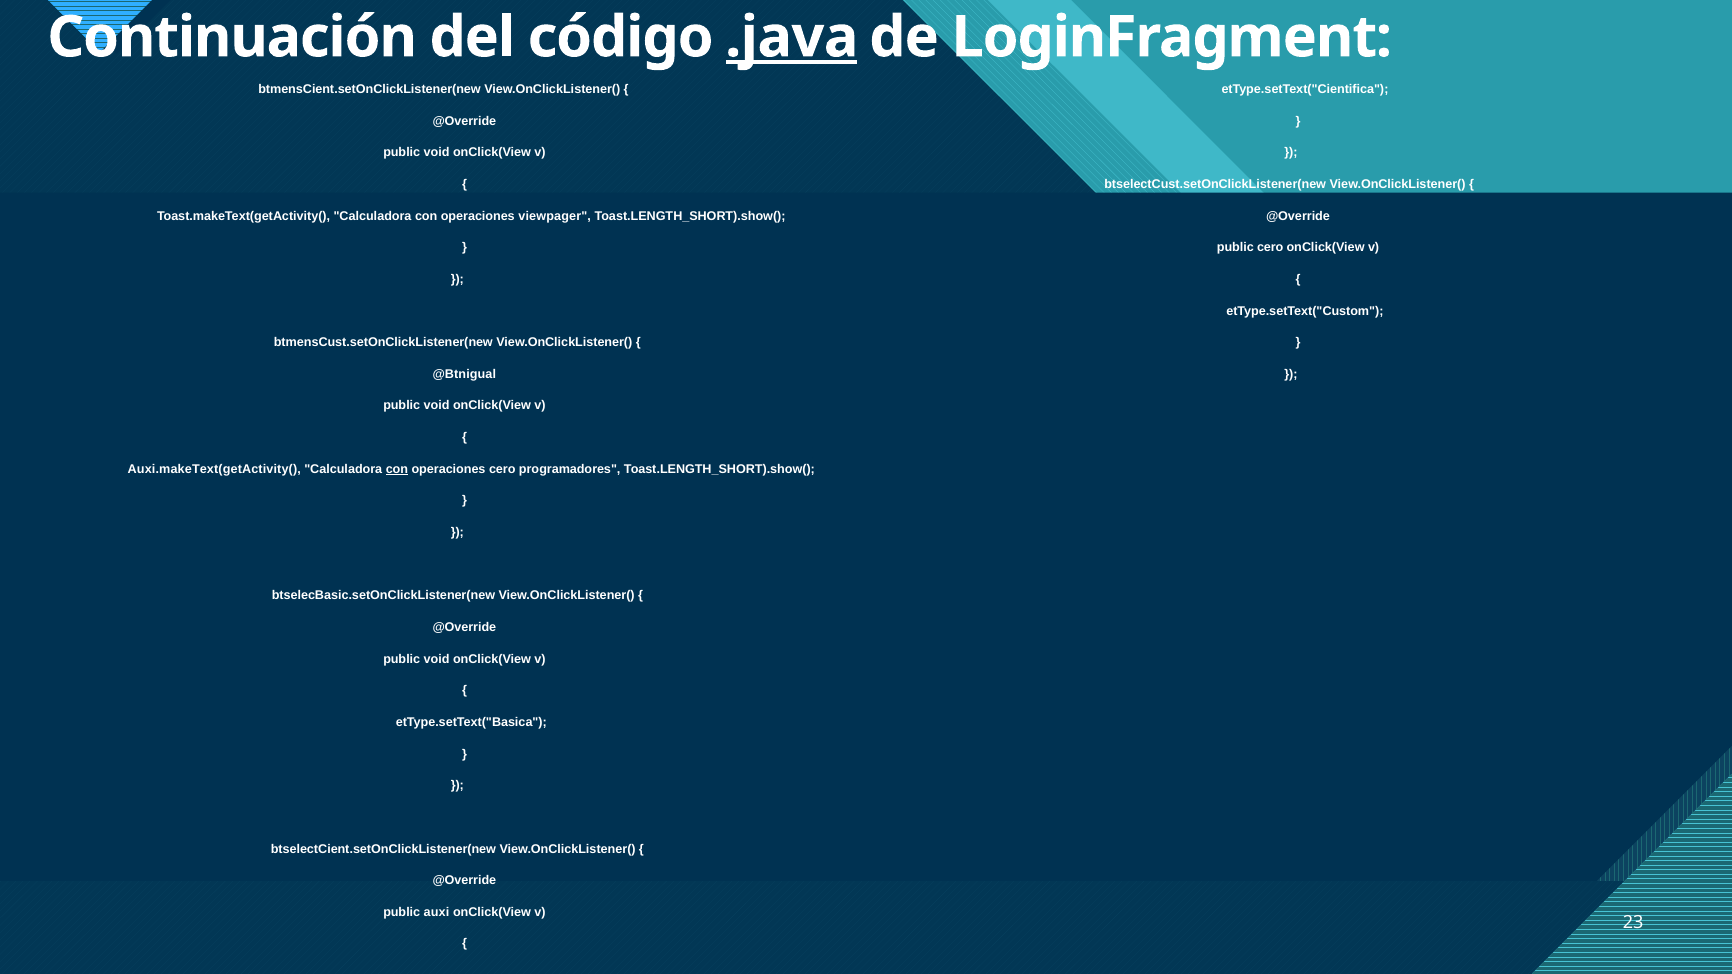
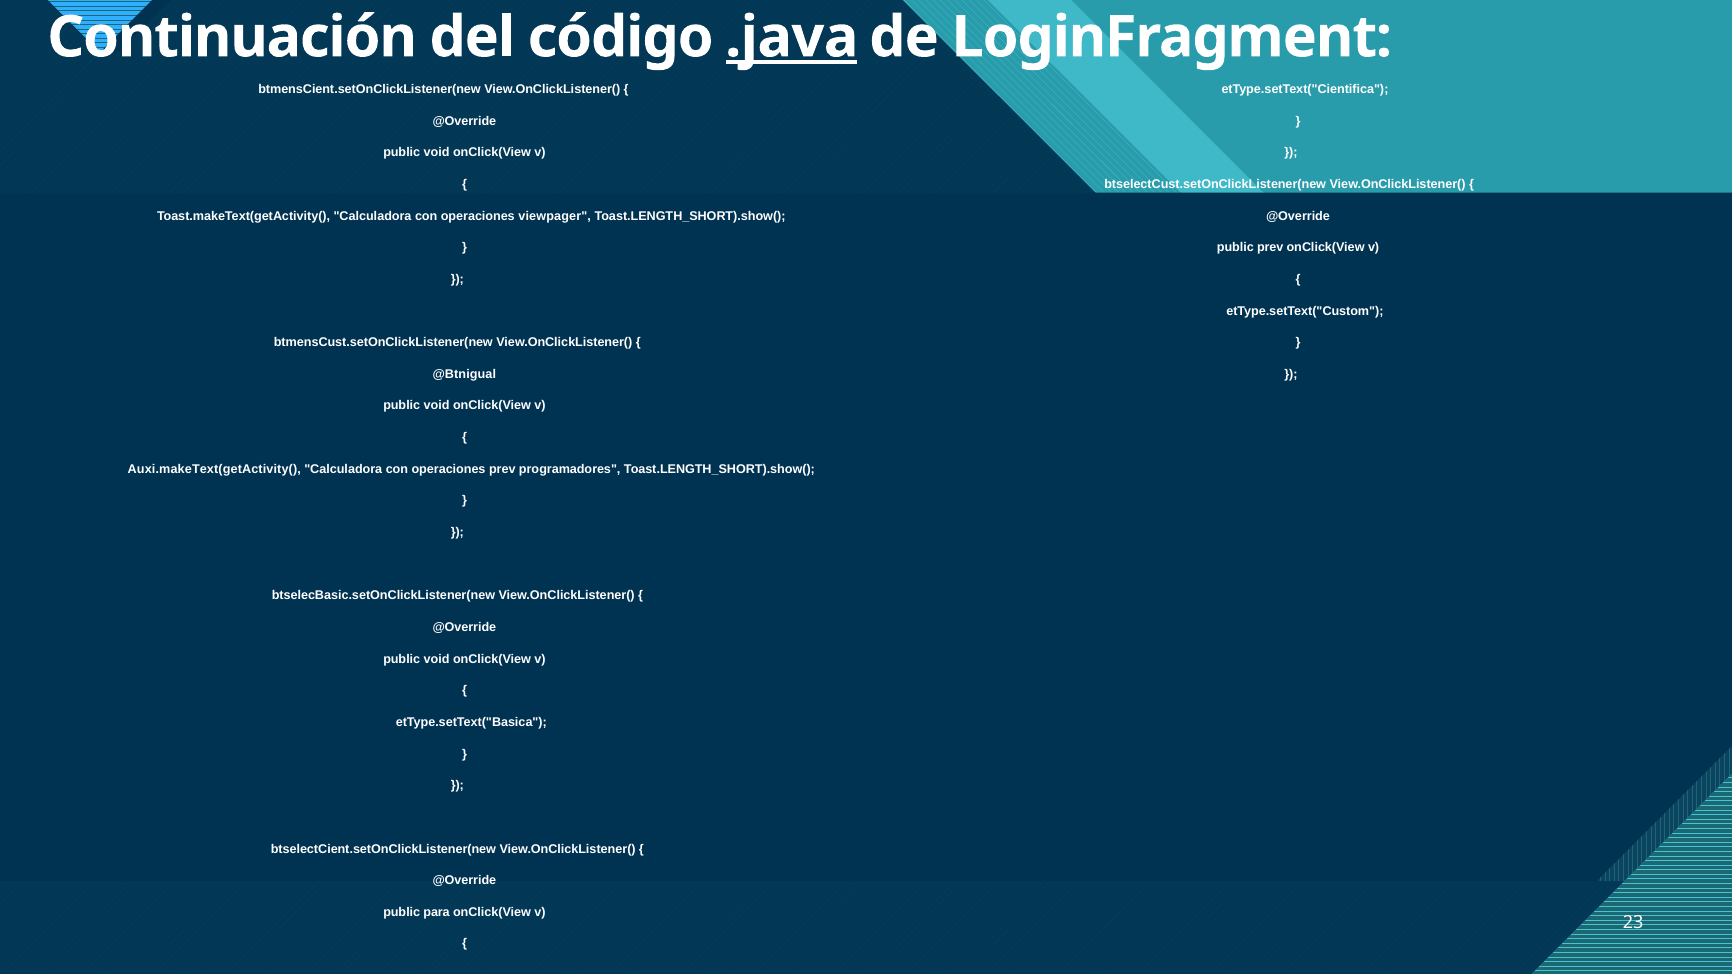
public cero: cero -> prev (1270, 248)
con underline: present -> none (397, 469)
operaciones cero: cero -> prev (502, 469)
public auxi: auxi -> para (437, 912)
